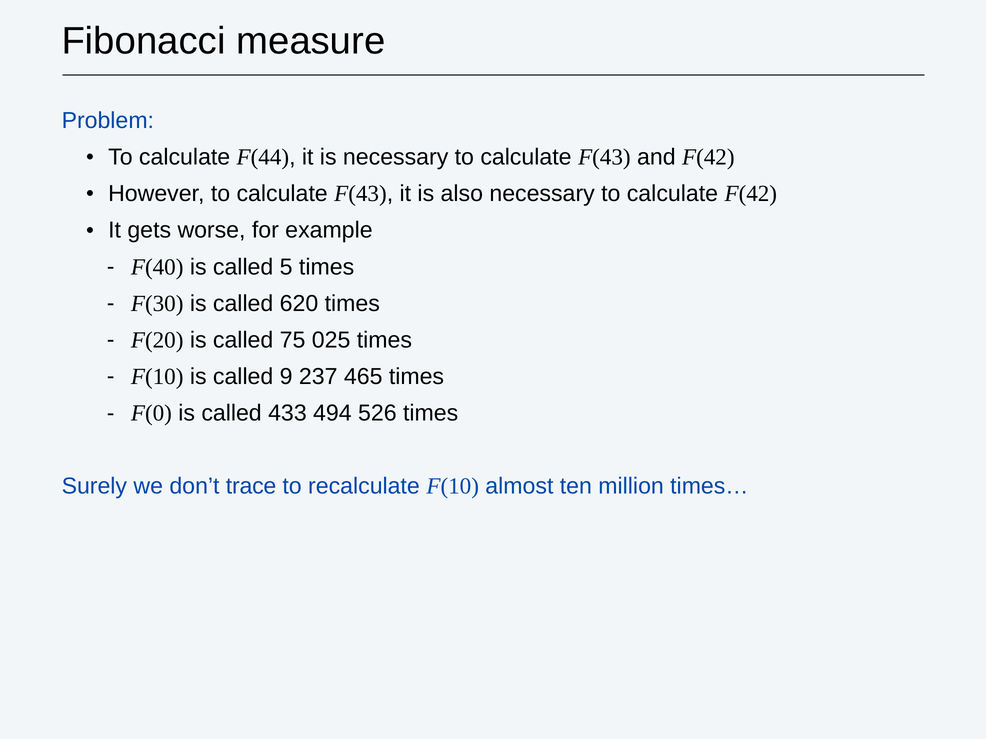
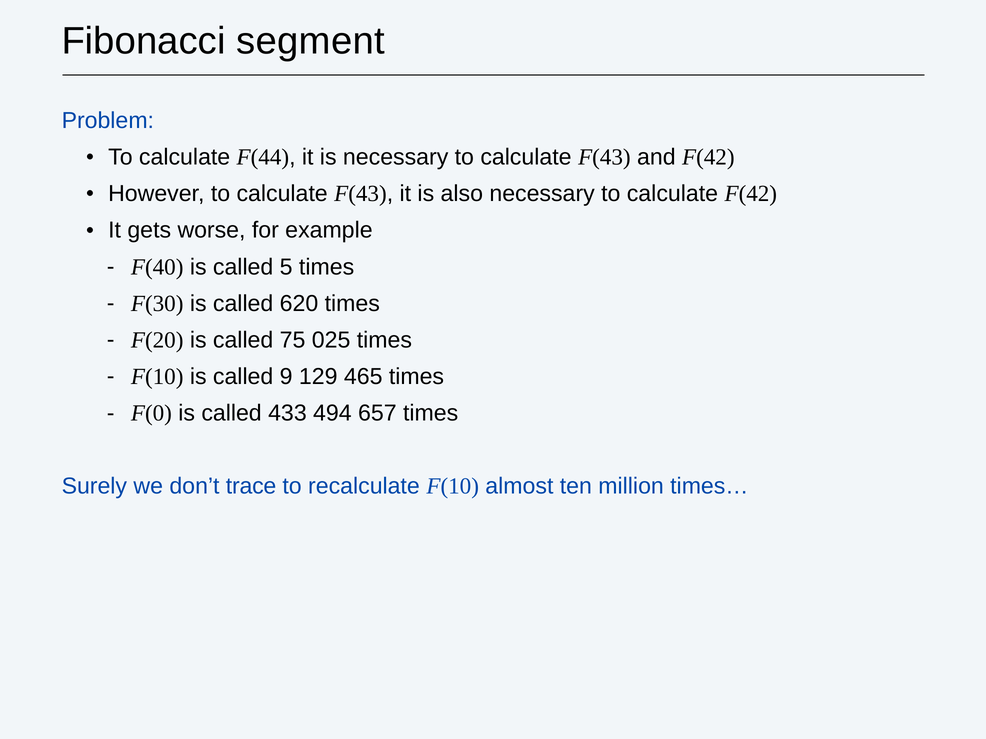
measure: measure -> segment (311, 41)
237: 237 -> 129 (318, 377)
526: 526 -> 657 (377, 413)
